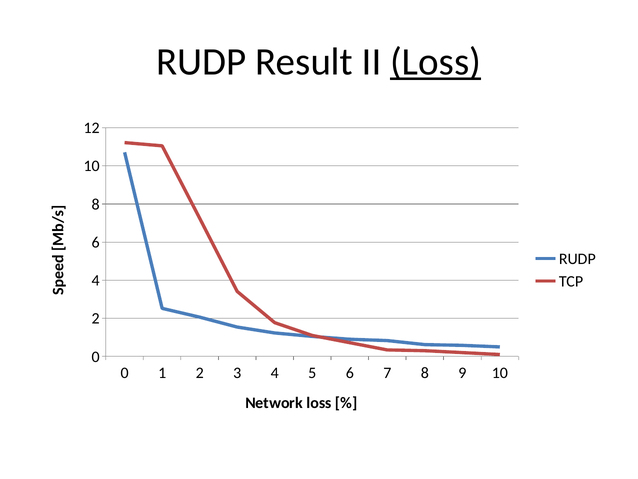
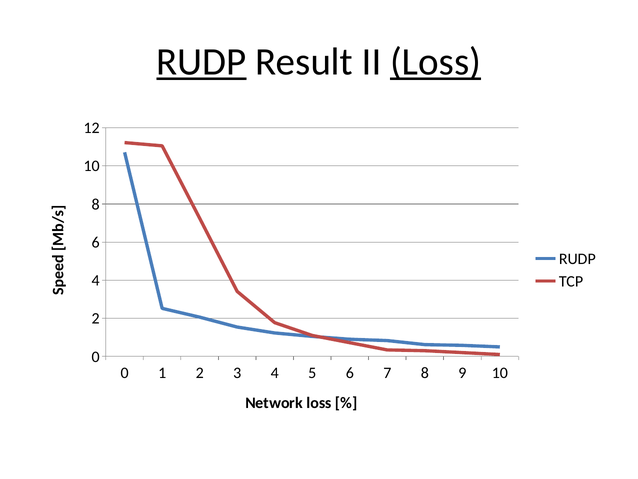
RUDP underline: none -> present (201, 62)
